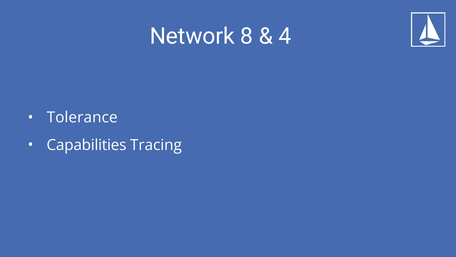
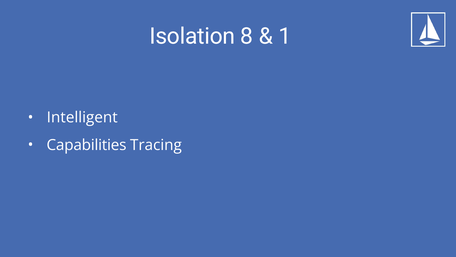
Network: Network -> Isolation (192, 36)
4: 4 -> 1 (285, 36)
Tolerance: Tolerance -> Intelligent (82, 117)
